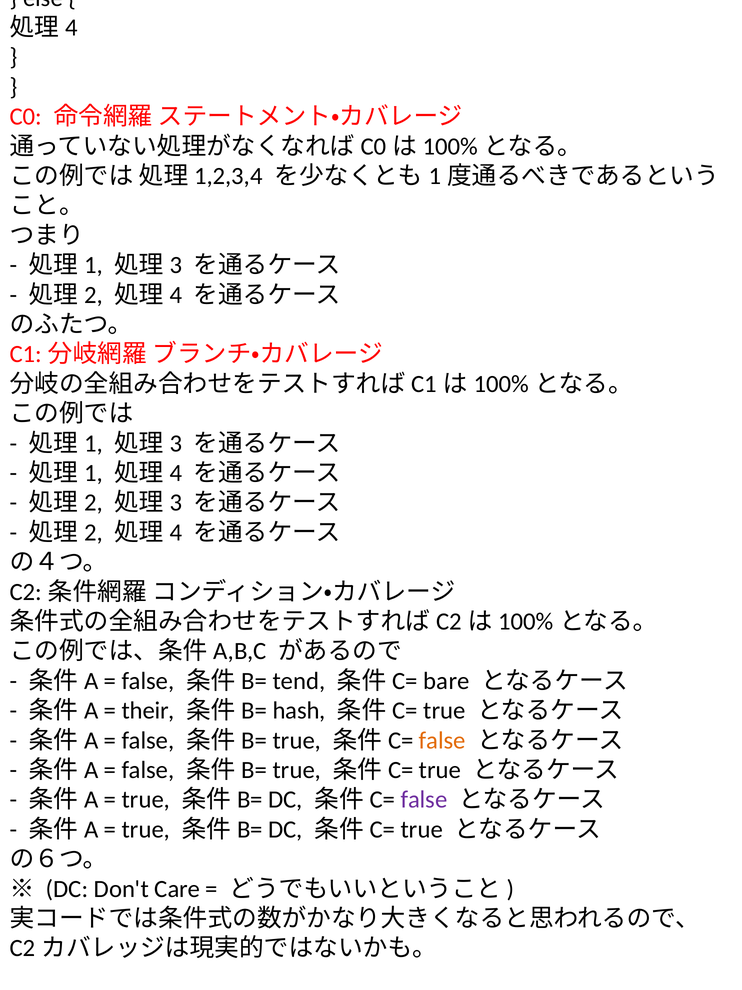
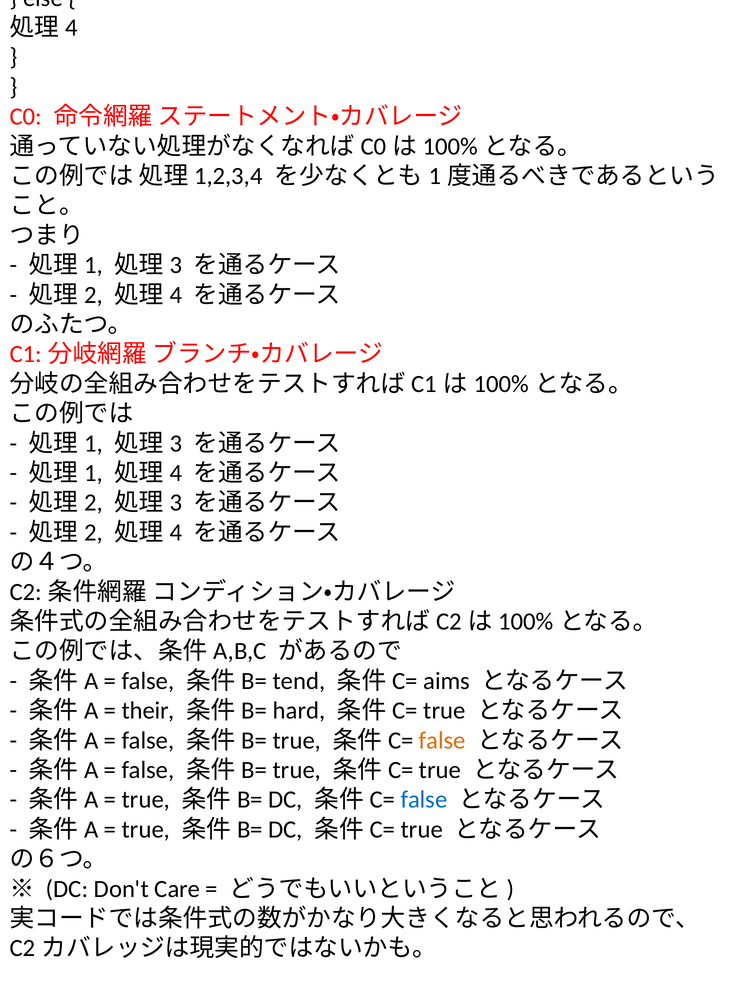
bare: bare -> aims (447, 680)
hash: hash -> hard (299, 710)
false colour: purple -> blue (424, 799)
